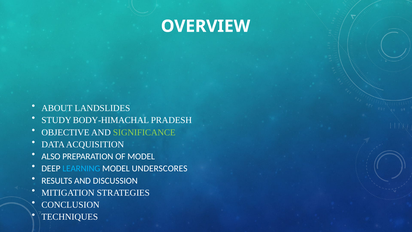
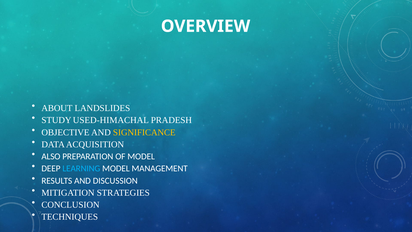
BODY-HIMACHAL: BODY-HIMACHAL -> USED-HIMACHAL (111, 120)
SIGNIFICANCE colour: light green -> yellow (144, 132)
UNDERSCORES: UNDERSCORES -> MANAGEMENT (160, 168)
